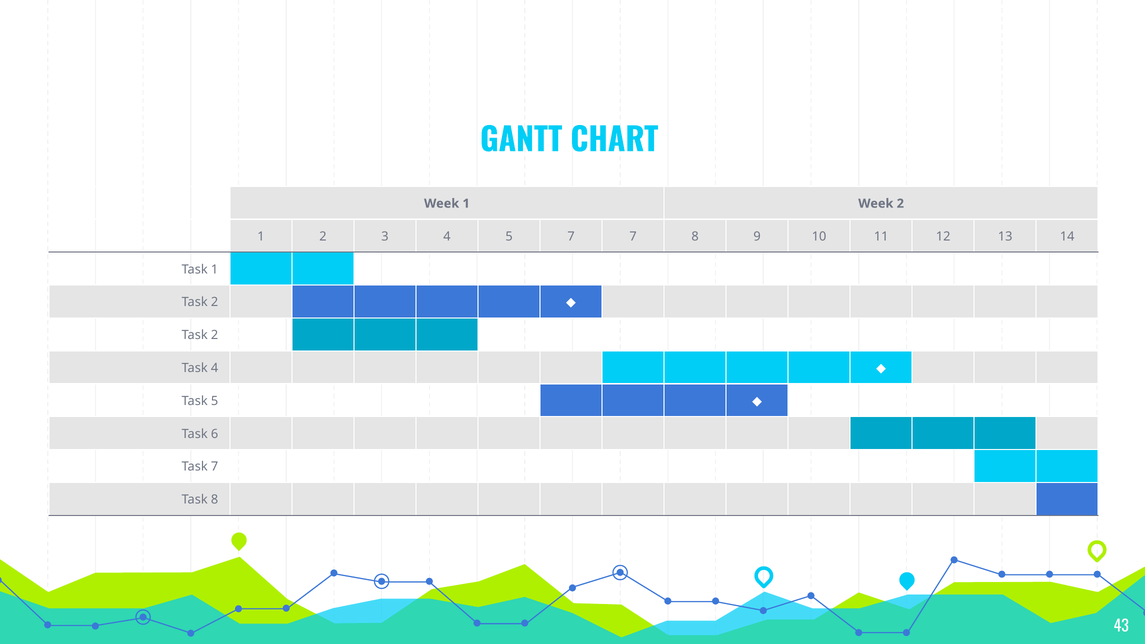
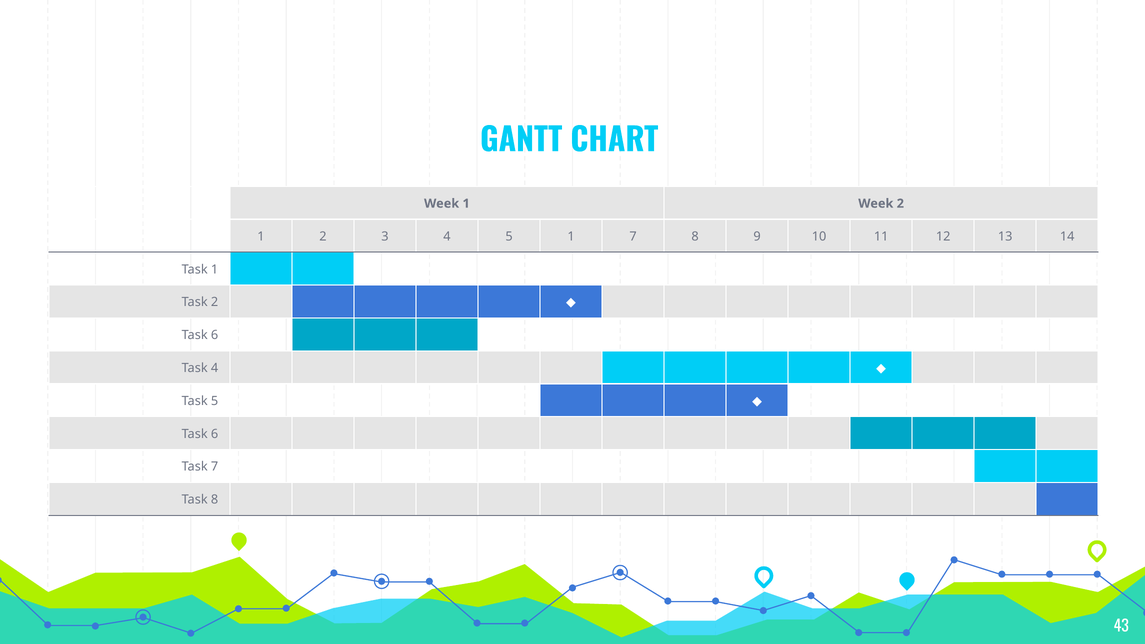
5 7: 7 -> 1 (571, 236)
2: 2 -> 6 (215, 335)
